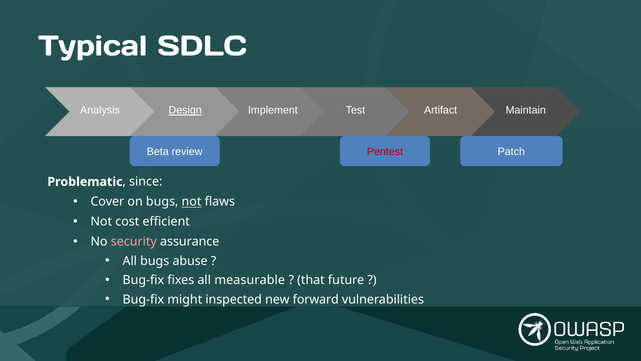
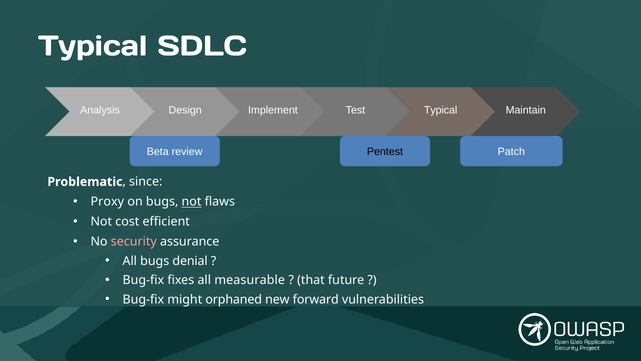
Design underline: present -> none (185, 110)
Test Artifact: Artifact -> Typical (441, 110)
Pentest colour: red -> black (385, 152)
Cover: Cover -> Proxy (107, 202)
abuse: abuse -> denial (190, 261)
inspected: inspected -> orphaned (234, 299)
